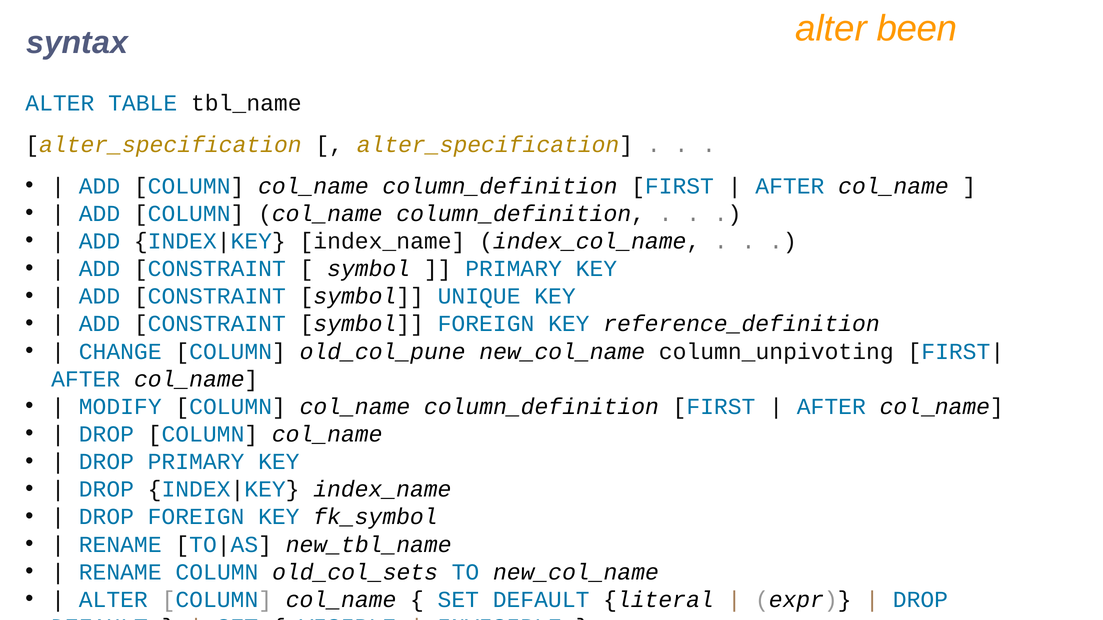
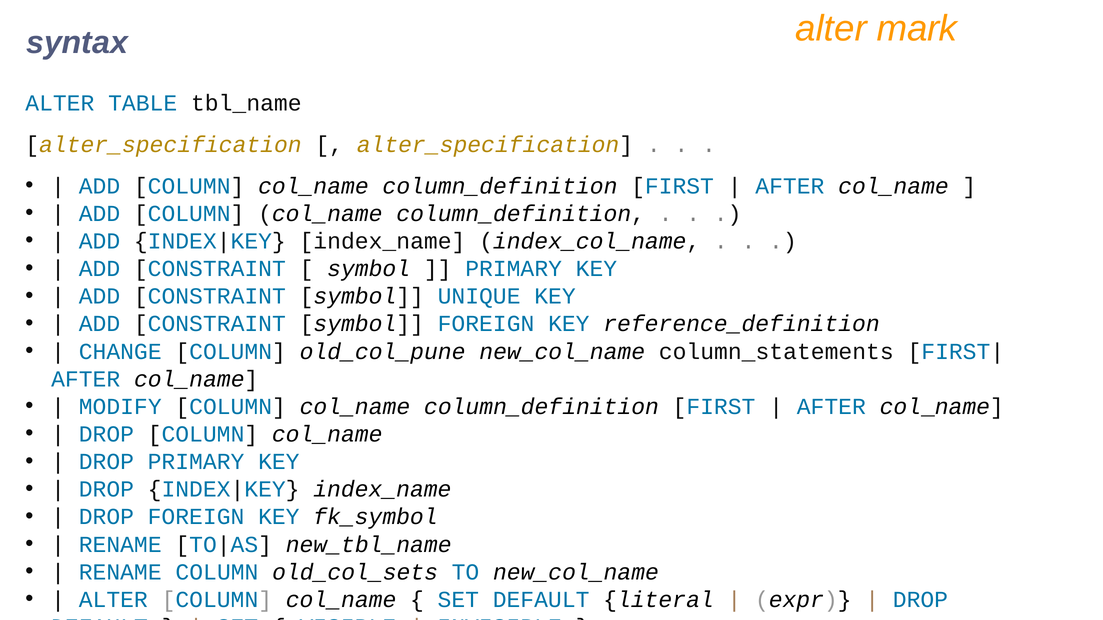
been: been -> mark (917, 29)
column_unpivoting: column_unpivoting -> column_statements (776, 352)
